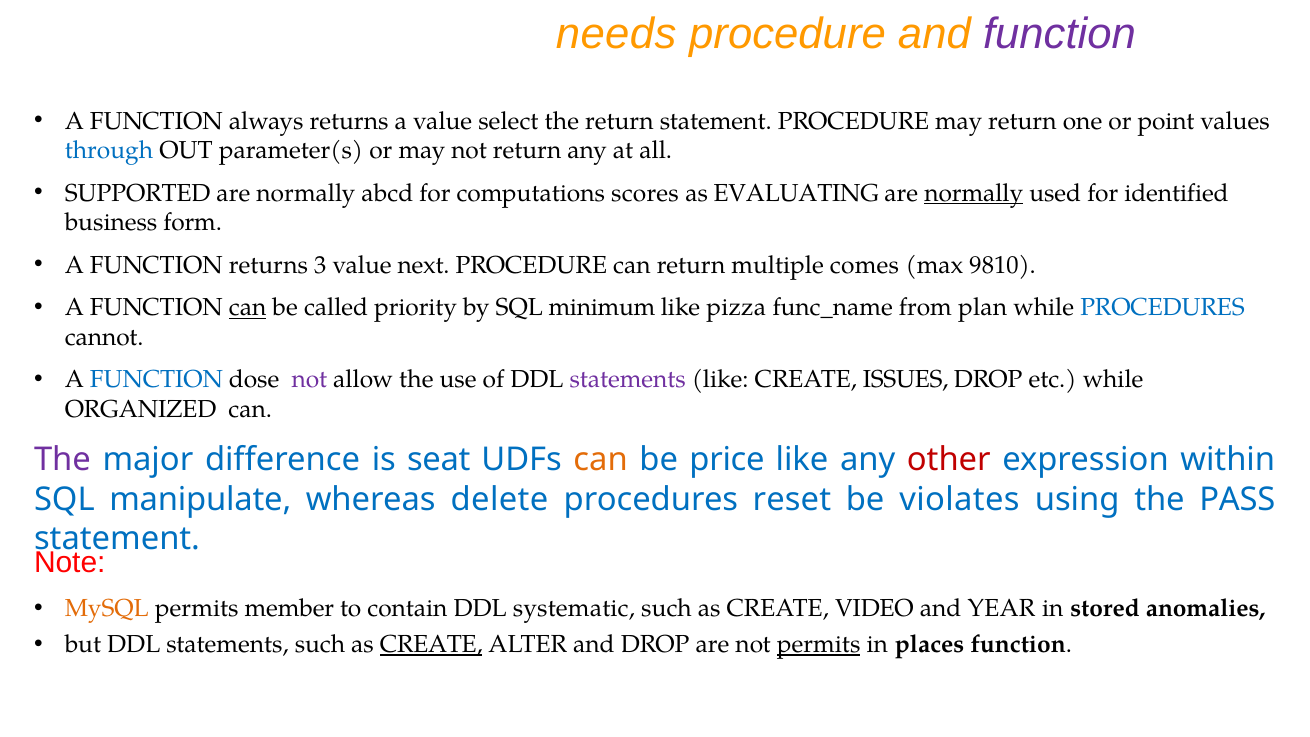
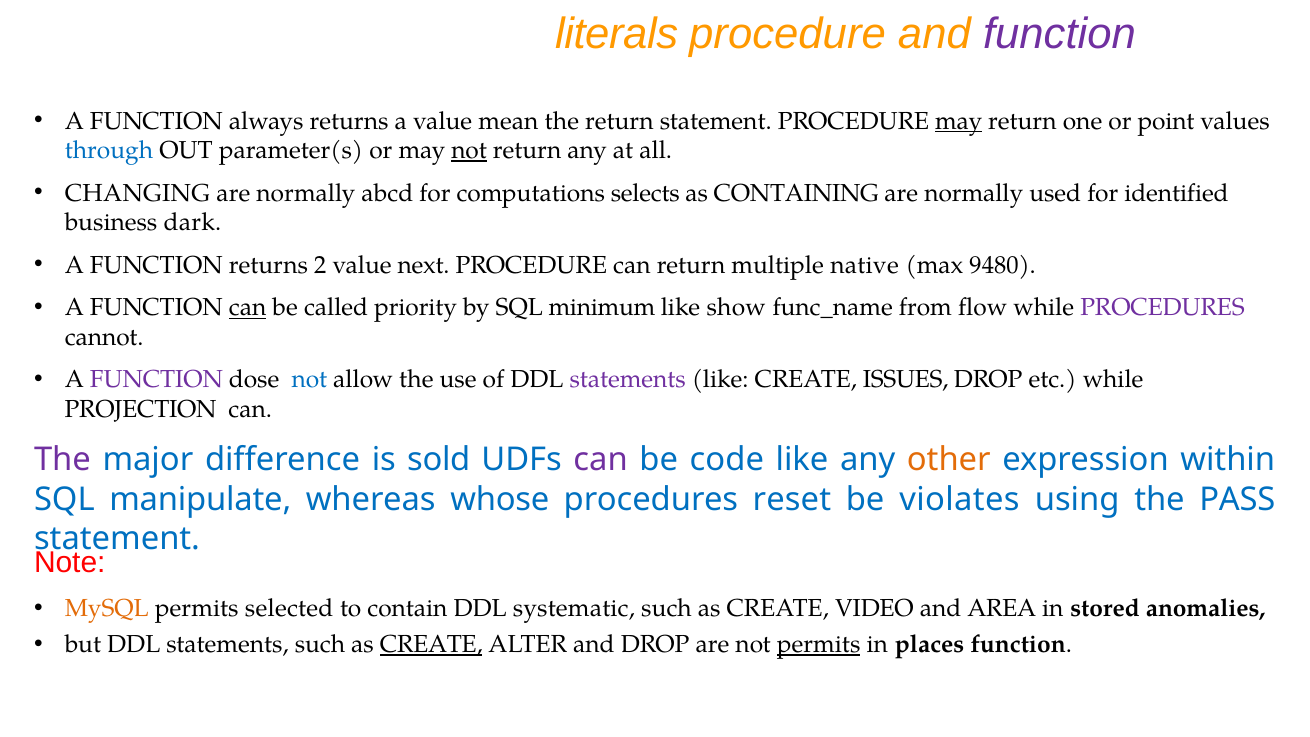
needs: needs -> literals (617, 34)
select: select -> mean (508, 121)
may underline: none -> present (959, 121)
not underline: none -> present (469, 151)
SUPPORTED: SUPPORTED -> CHANGING (137, 193)
scores: scores -> selects (645, 193)
EVALUATING: EVALUATING -> CONTAINING (796, 193)
normally underline: present -> none (974, 193)
form: form -> dark (192, 223)
3: 3 -> 2 (320, 265)
comes: comes -> native (865, 265)
9810: 9810 -> 9480 (1003, 265)
pizza: pizza -> show (736, 308)
plan: plan -> flow (983, 308)
PROCEDURES colour: blue -> purple (1162, 308)
FUNCTION colour: blue -> purple (156, 380)
not colour: purple -> blue (309, 380)
ORGANIZED: ORGANIZED -> PROJECTION (141, 409)
seat: seat -> sold (439, 460)
can colour: orange -> purple (601, 460)
price: price -> code (727, 460)
other colour: red -> orange (949, 460)
delete: delete -> whose (500, 499)
member: member -> selected (289, 608)
YEAR: YEAR -> AREA (1002, 608)
